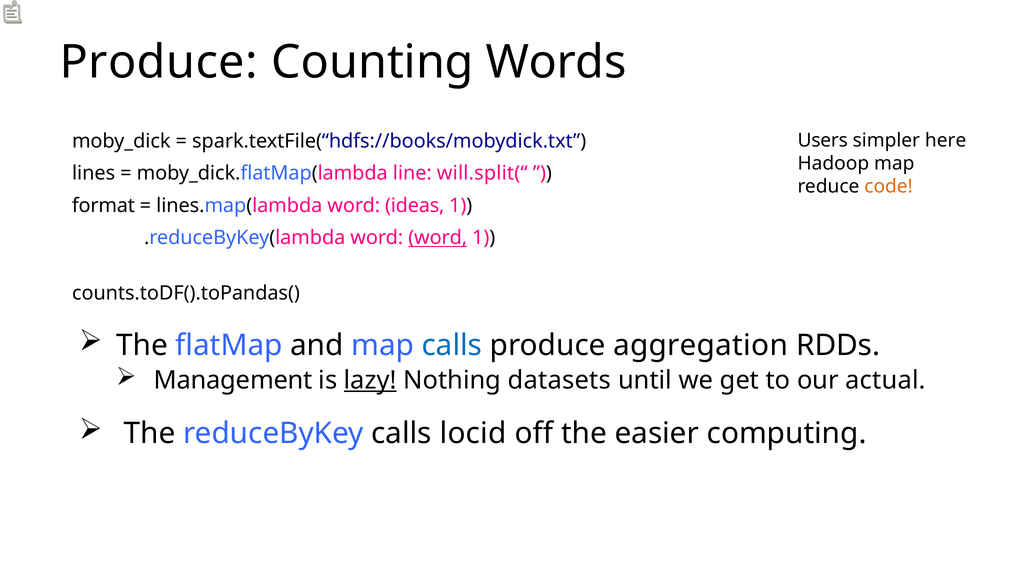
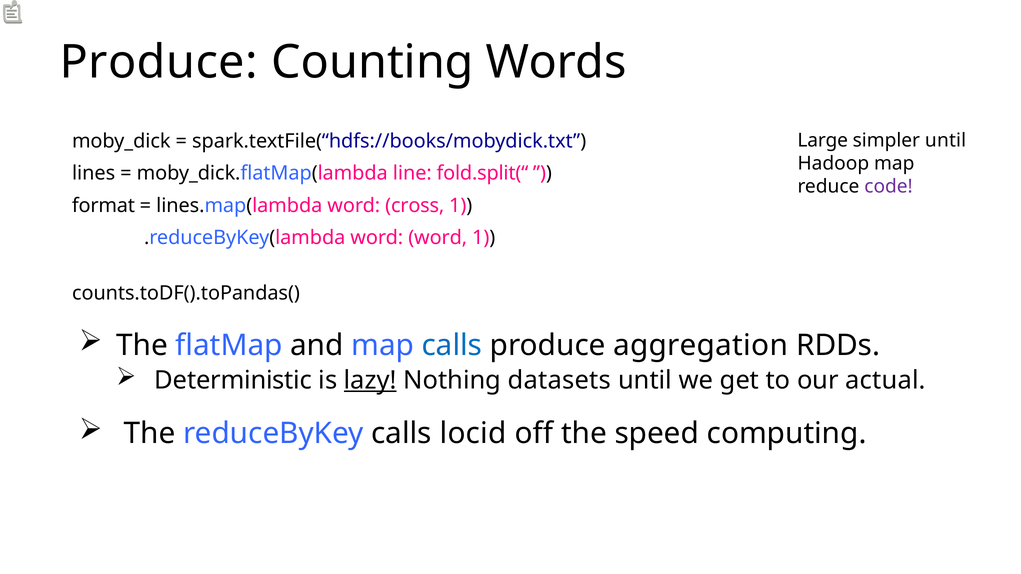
Users: Users -> Large (823, 141)
simpler here: here -> until (946, 141)
will.split(“: will.split(“ -> fold.split(“ (482, 173)
code colour: orange -> purple (889, 187)
ideas: ideas -> cross (415, 206)
word underline: present -> none (438, 238)
Management: Management -> Deterministic (233, 381)
easier: easier -> speed (657, 434)
